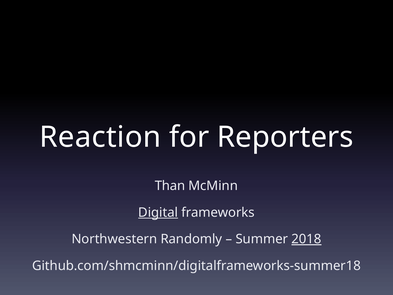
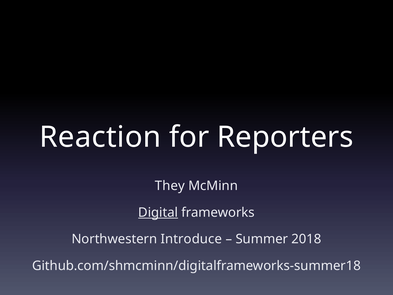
Than: Than -> They (170, 186)
Randomly: Randomly -> Introduce (191, 239)
2018 underline: present -> none (306, 239)
